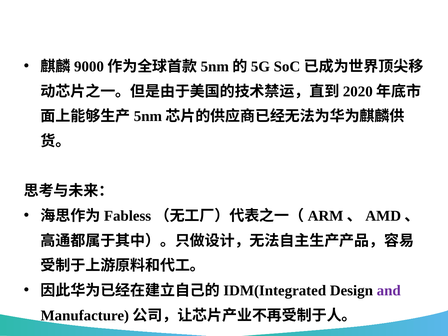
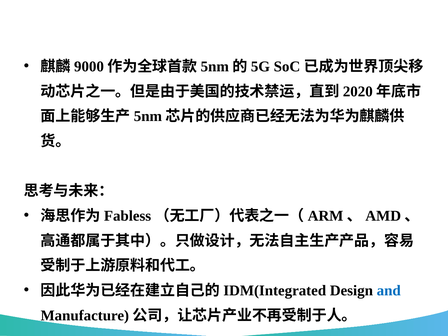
and colour: purple -> blue (389, 291)
